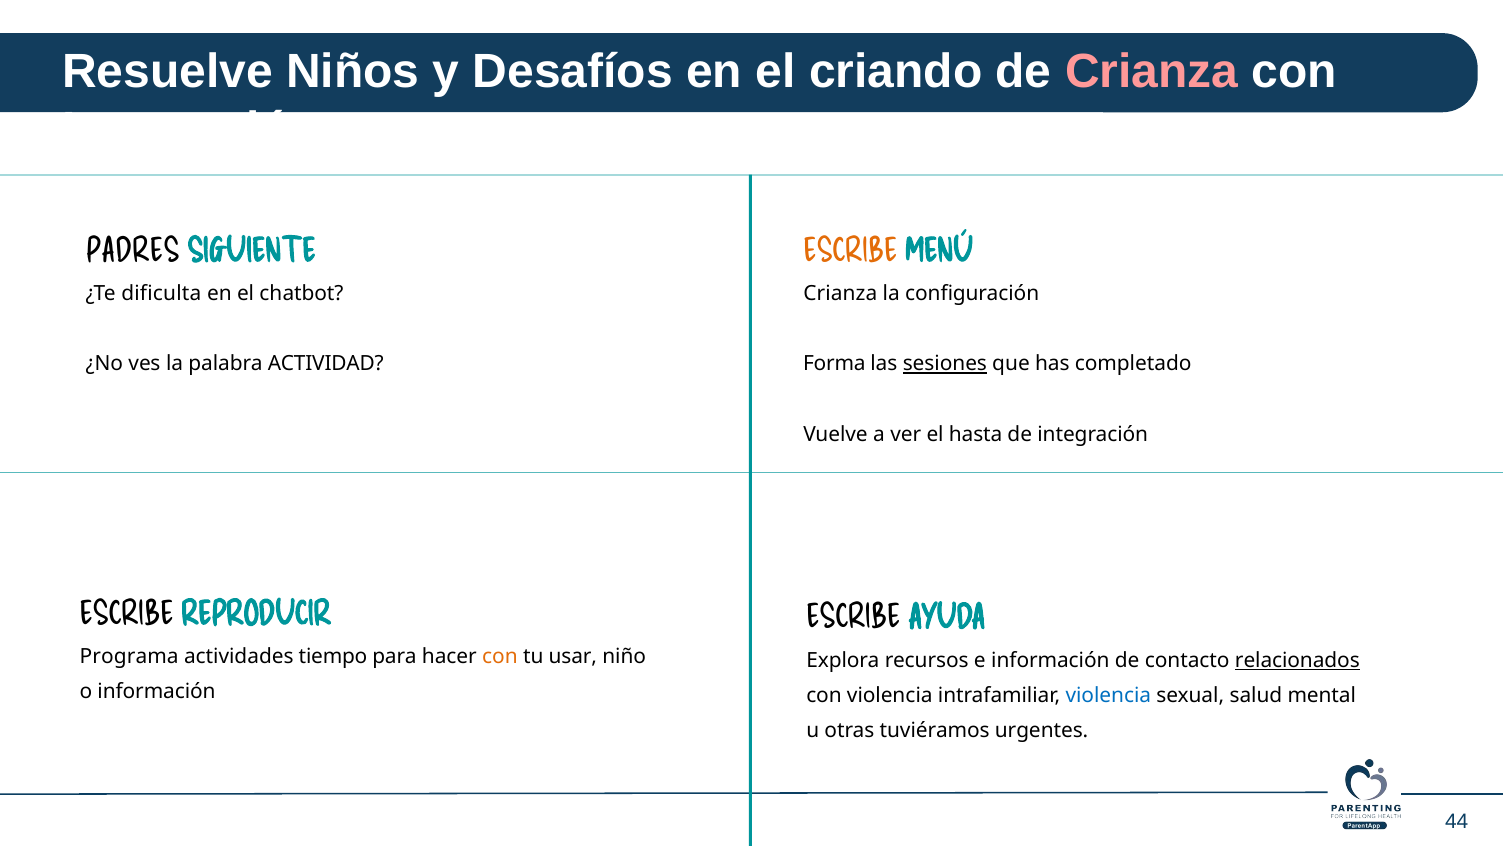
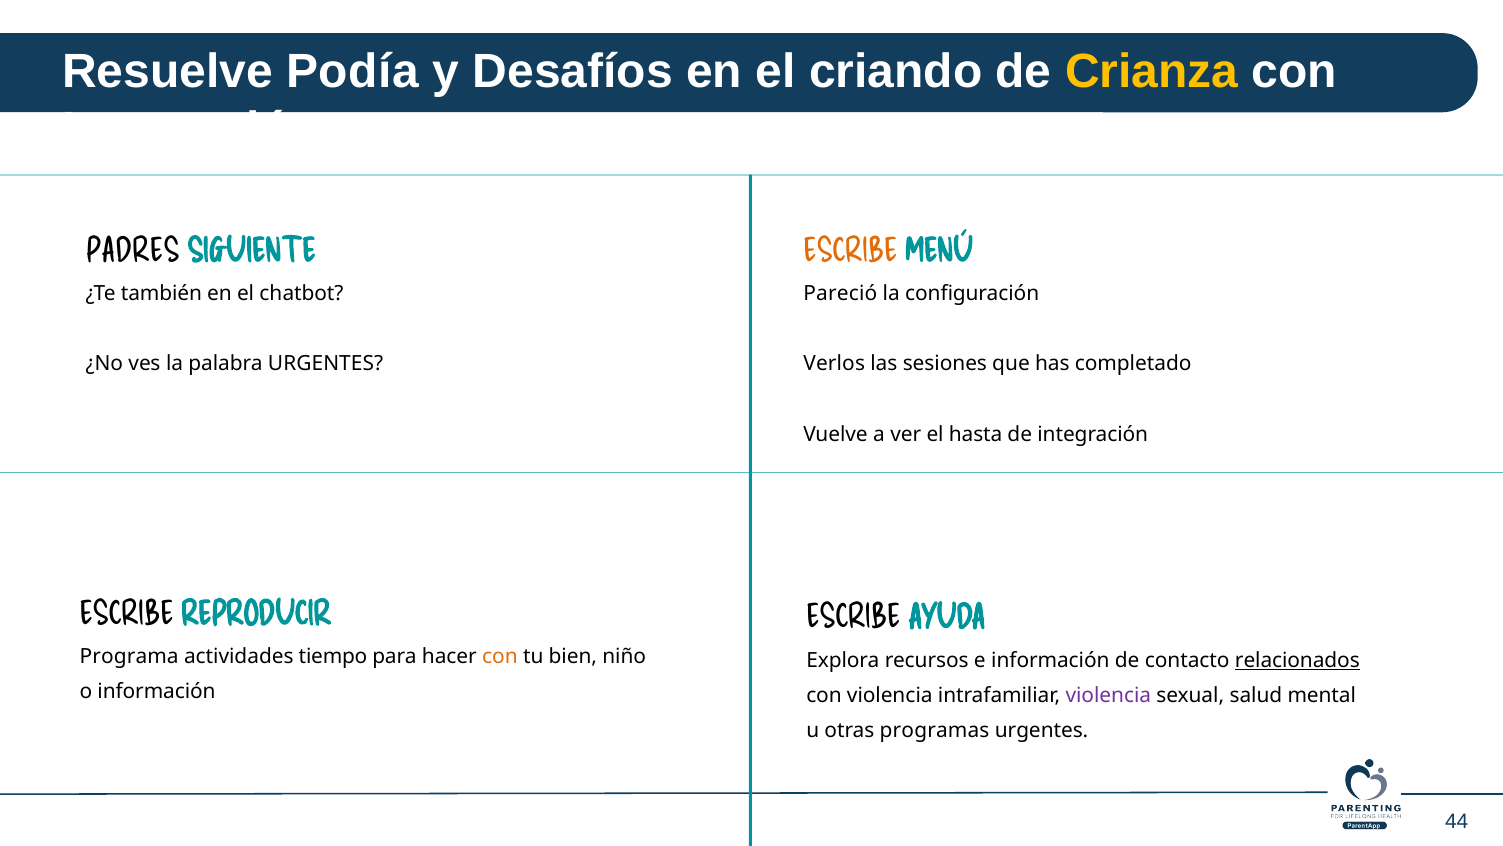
Niños: Niños -> Podía (353, 72)
Crianza colour: pink -> yellow (1152, 72)
dificulta: dificulta -> también (161, 294)
Crianza: Crianza -> Pareció (840, 294)
palabra ACTIVIDAD: ACTIVIDAD -> URGENTES (326, 364)
Forma: Forma -> Verlos (834, 364)
sesiones underline: present -> none (945, 364)
usar: usar -> bien (573, 656)
violencia colour: blue -> purple (1108, 695)
tuviéramos: tuviéramos -> programas (935, 730)
